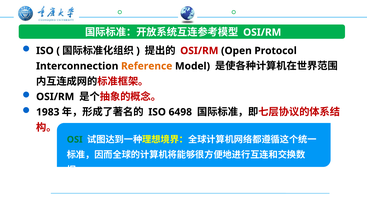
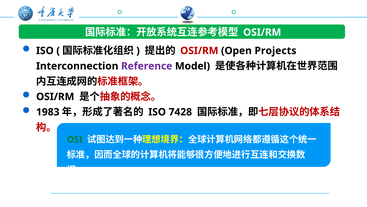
Protocol: Protocol -> Projects (275, 51)
Reference colour: orange -> purple (147, 66)
6498: 6498 -> 7428 (180, 112)
